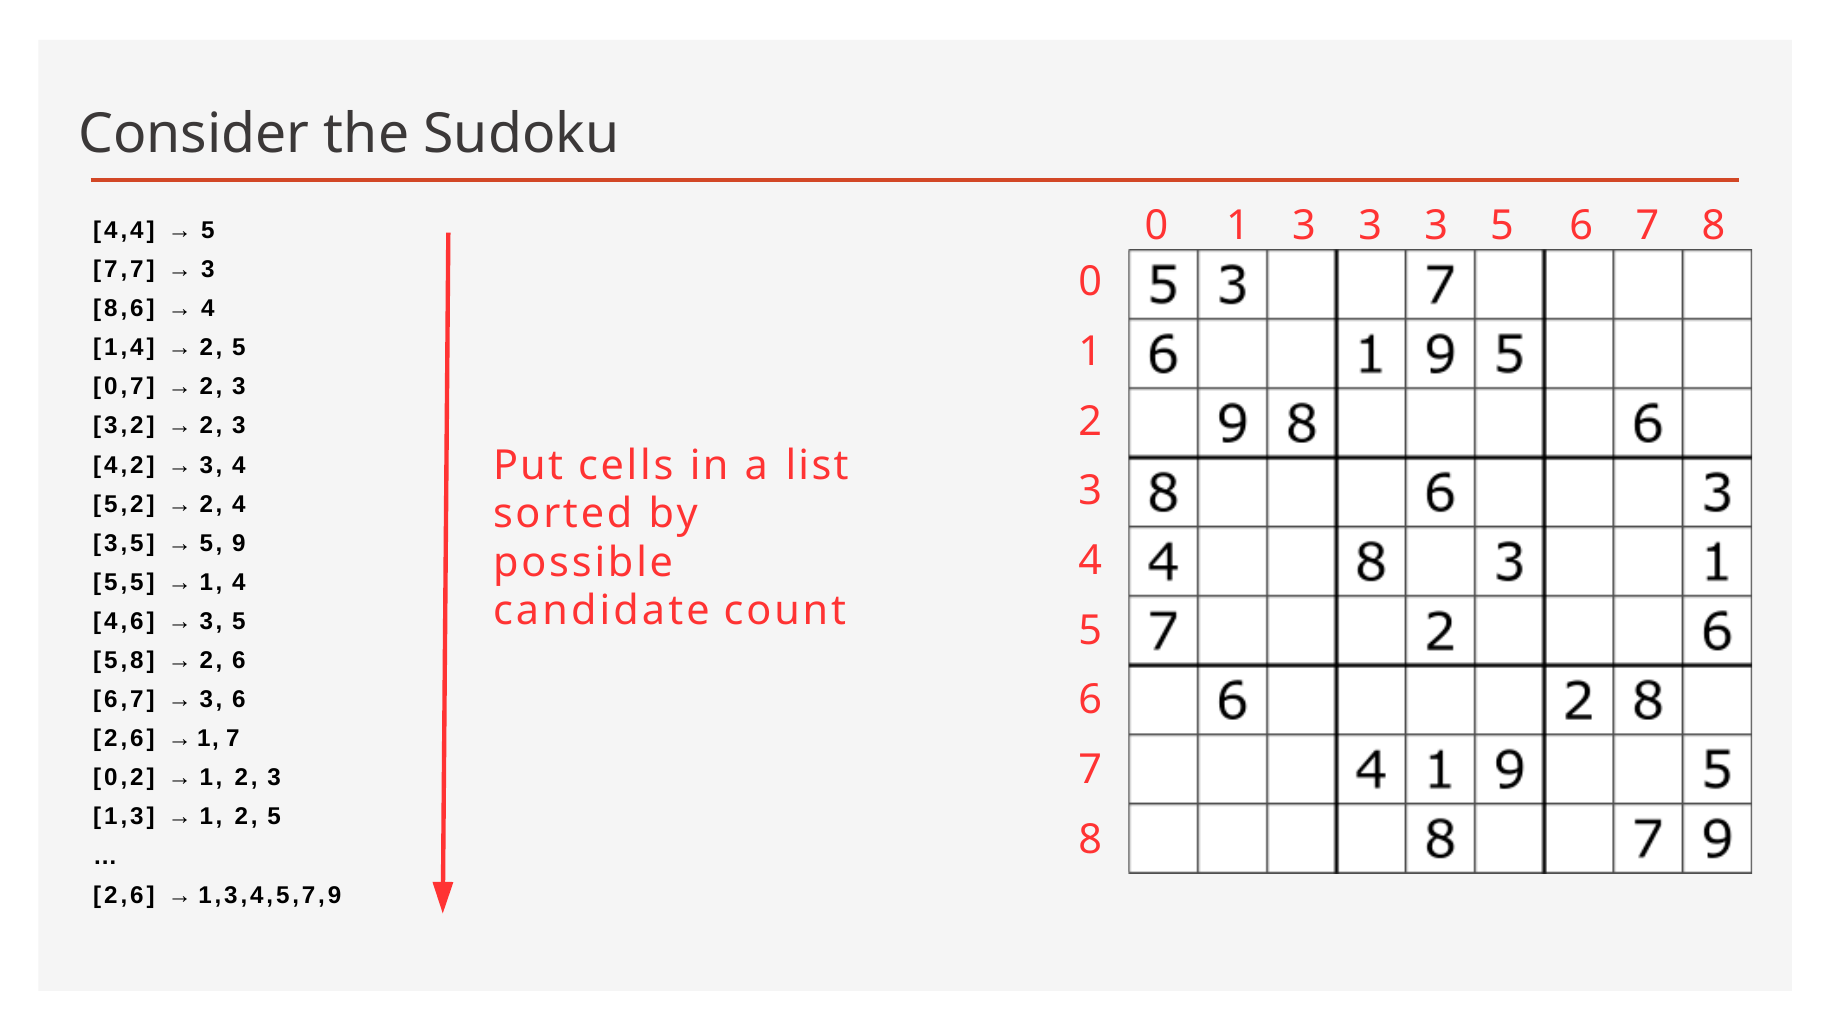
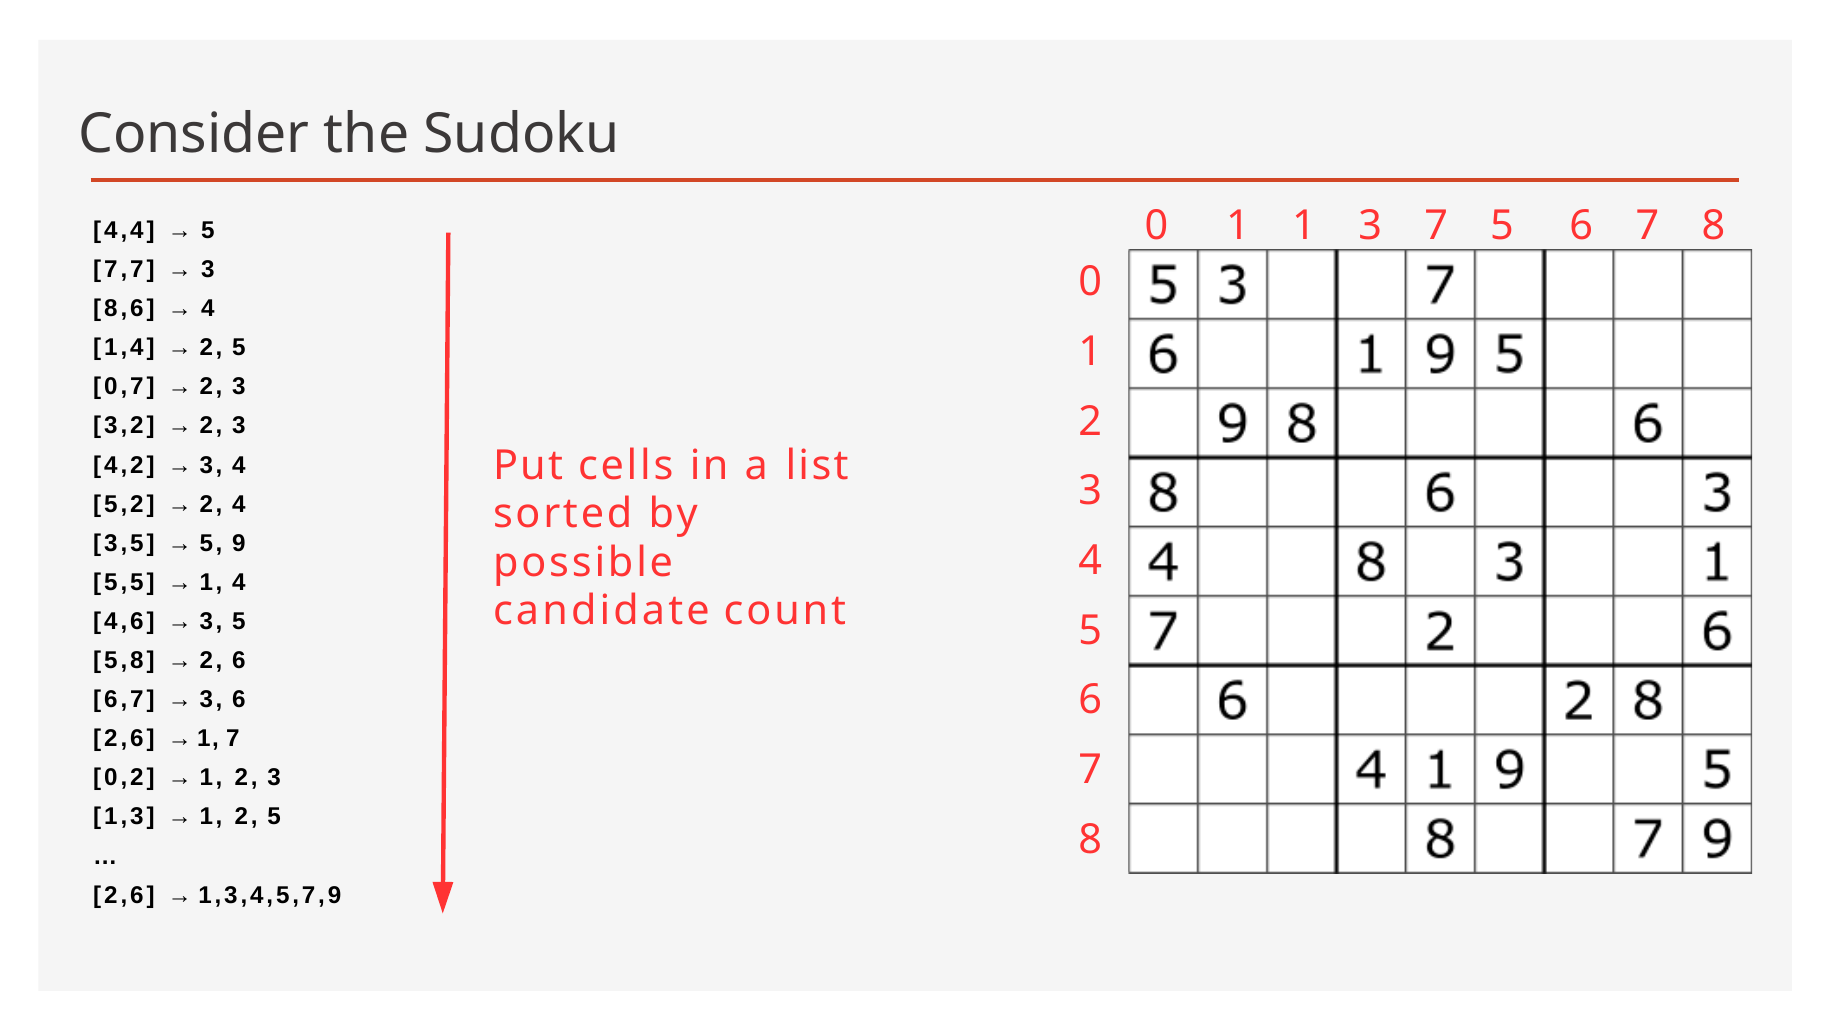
1 3: 3 -> 1 (1304, 226)
3: 3 -> 7 (1436, 226)
